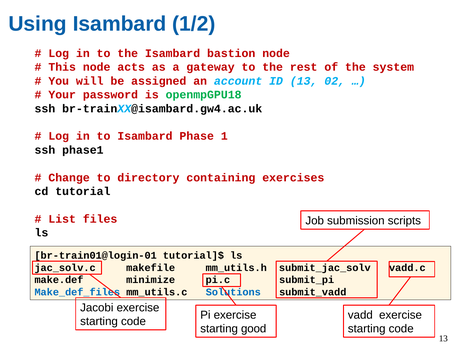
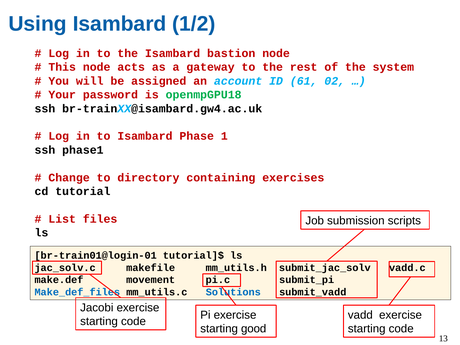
ID 13: 13 -> 61 (304, 81)
minimize: minimize -> movement (151, 280)
